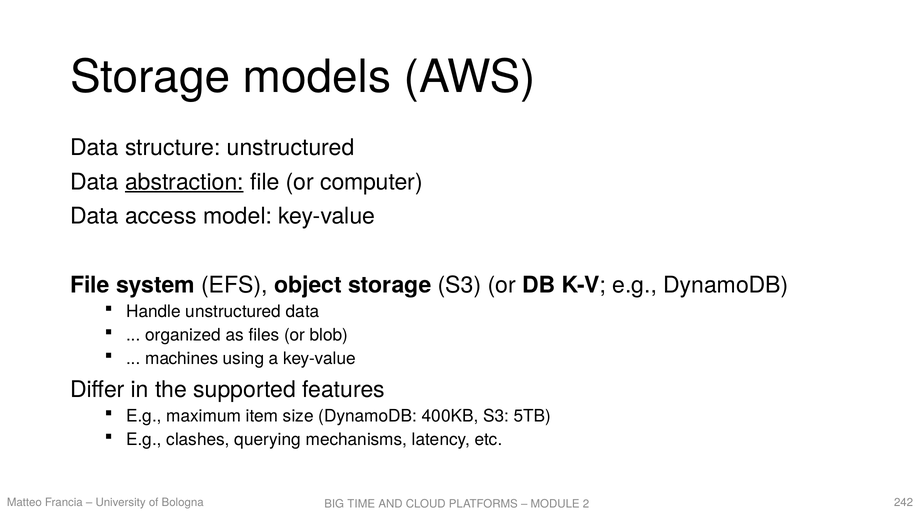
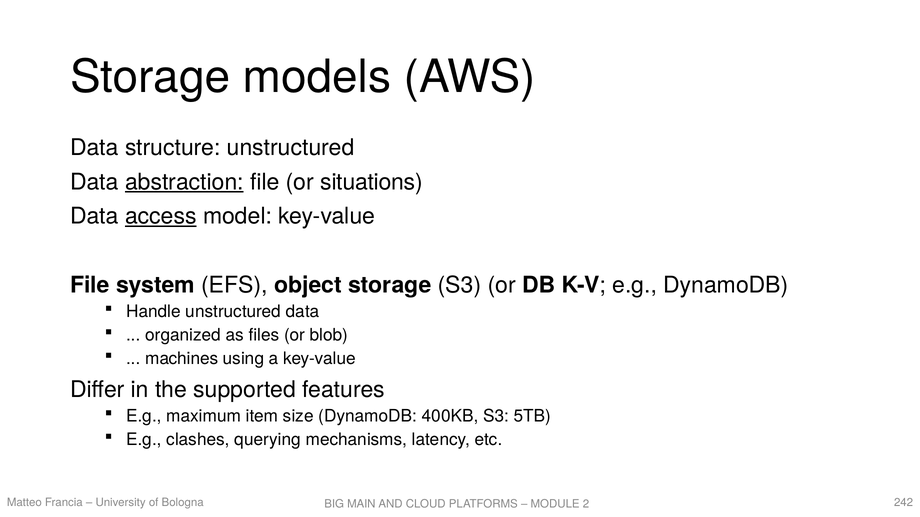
computer: computer -> situations (372, 182)
access underline: none -> present (161, 217)
TIME: TIME -> MAIN (361, 504)
